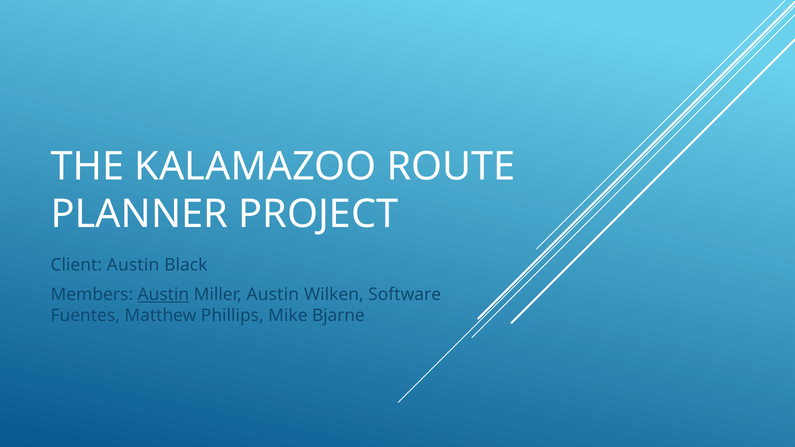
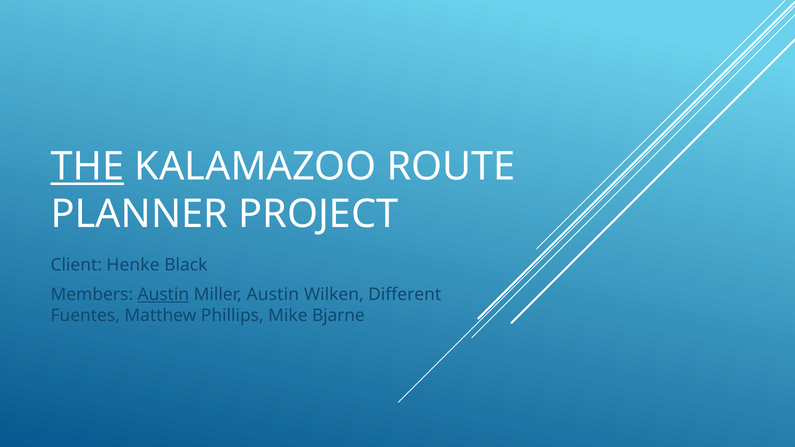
THE underline: none -> present (87, 167)
Client Austin: Austin -> Henke (133, 265)
Software: Software -> Different (405, 295)
